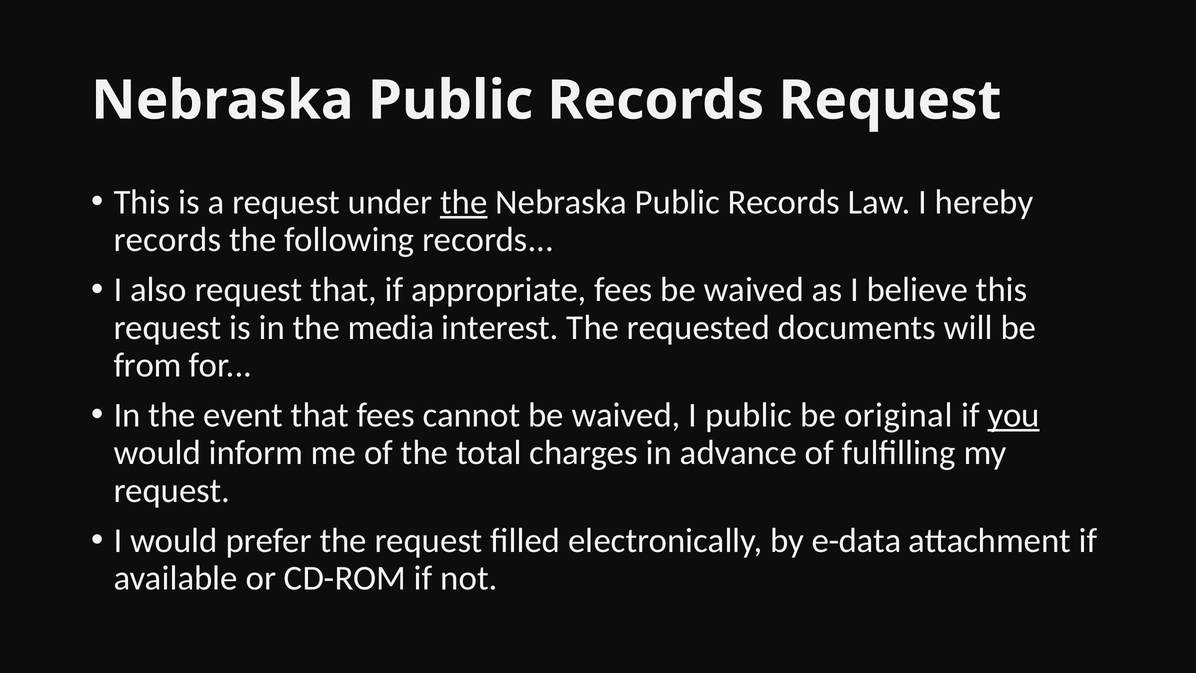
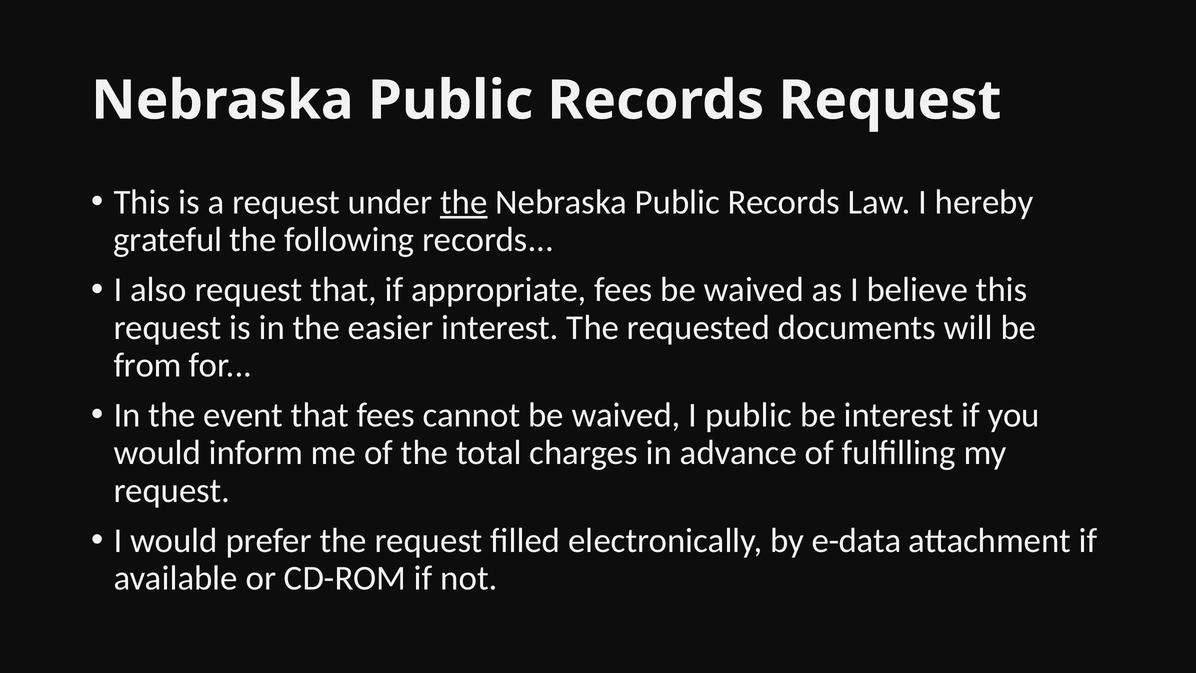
records: records -> grateful (168, 240)
media: media -> easier (391, 327)
be original: original -> interest (899, 415)
you underline: present -> none (1014, 415)
